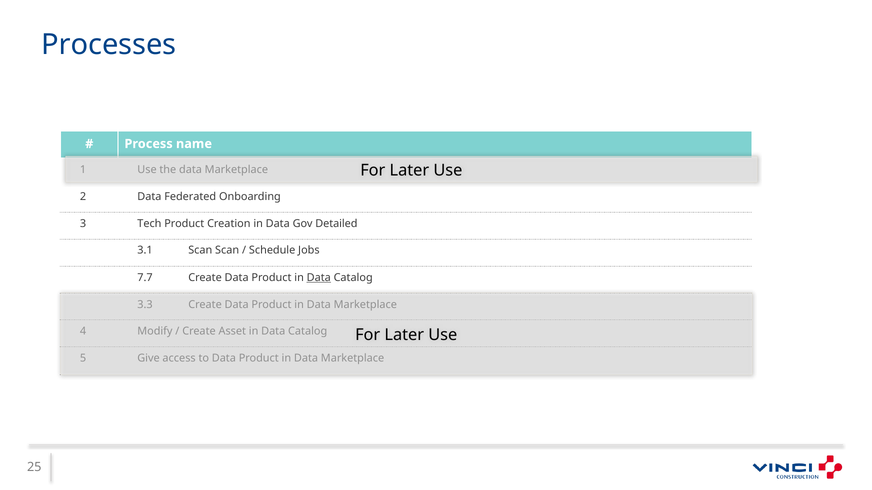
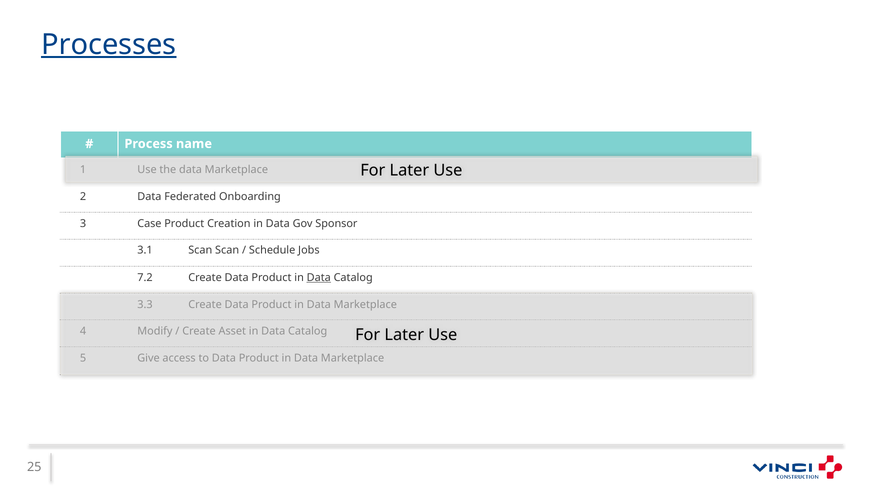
Processes underline: none -> present (109, 45)
Tech: Tech -> Case (149, 224)
Detailed: Detailed -> Sponsor (336, 224)
7.7: 7.7 -> 7.2 (145, 278)
